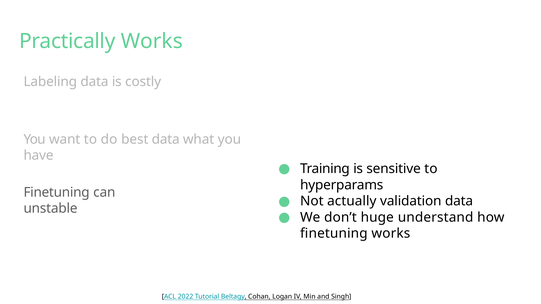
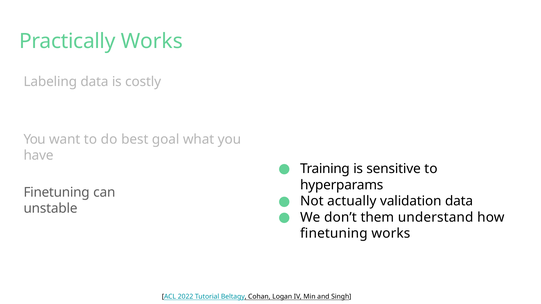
best data: data -> goal (166, 139)
huge: huge -> them (377, 218)
